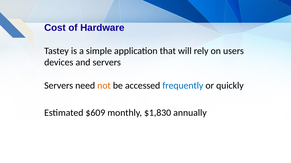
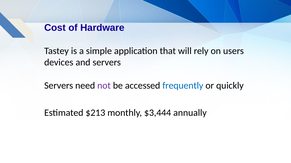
not colour: orange -> purple (104, 86)
$609: $609 -> $213 (95, 113)
$1,830: $1,830 -> $3,444 (158, 113)
